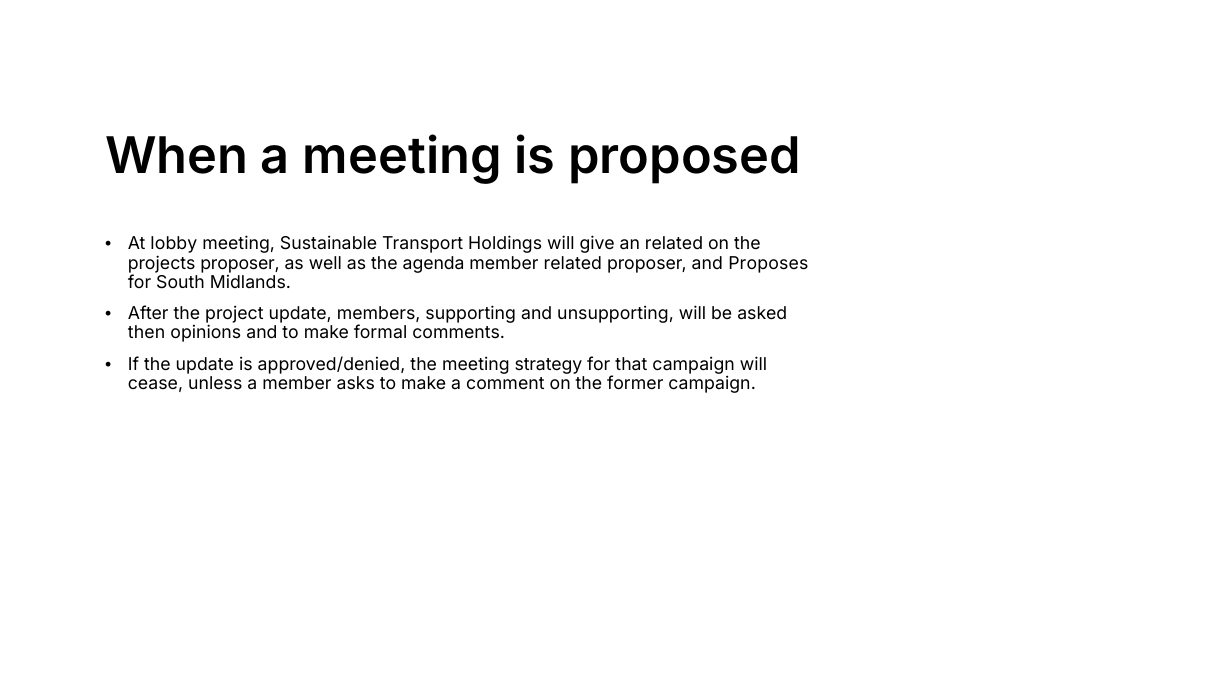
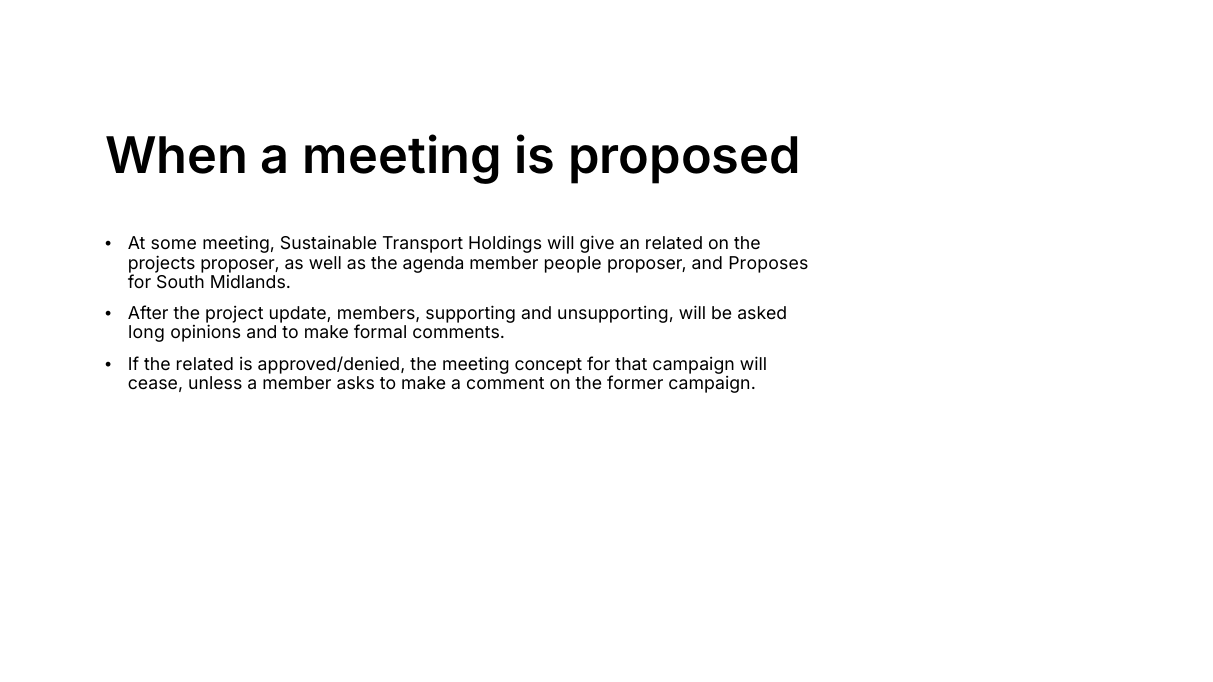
lobby: lobby -> some (174, 244)
member related: related -> people (573, 263)
then: then -> long (147, 333)
the update: update -> related (205, 365)
strategy: strategy -> concept (548, 365)
